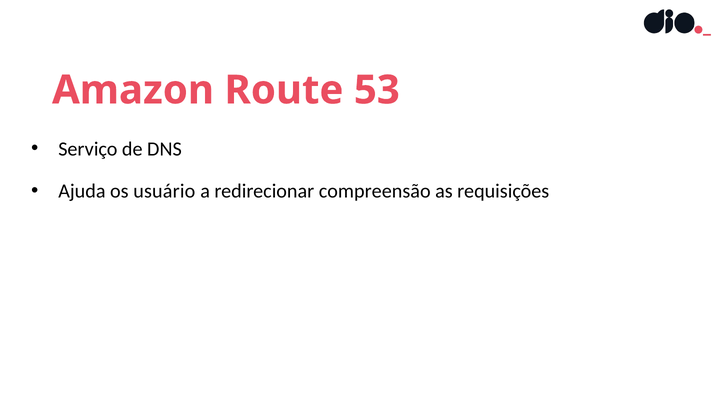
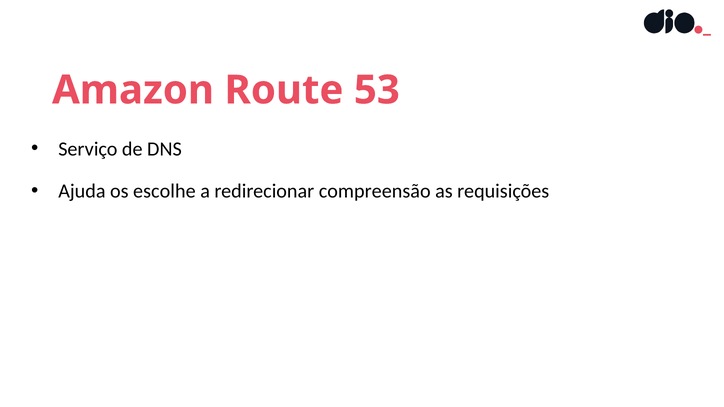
usuário: usuário -> escolhe (164, 191)
